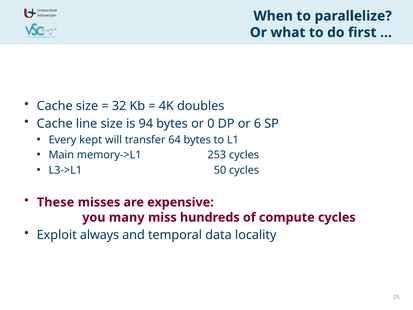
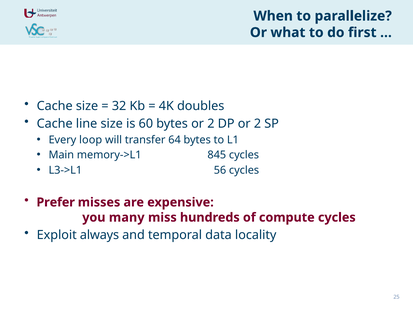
94: 94 -> 60 (146, 123)
bytes or 0: 0 -> 2 (211, 123)
DP or 6: 6 -> 2 (257, 123)
kept: kept -> loop (91, 140)
253: 253 -> 845 (217, 155)
50: 50 -> 56 (220, 170)
These: These -> Prefer (56, 202)
